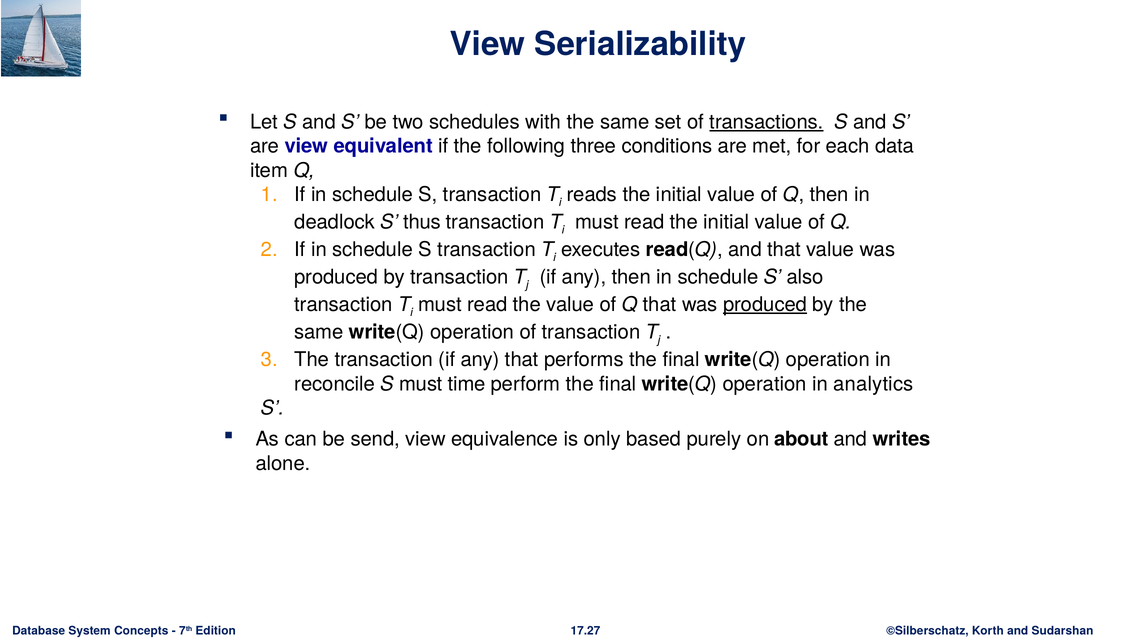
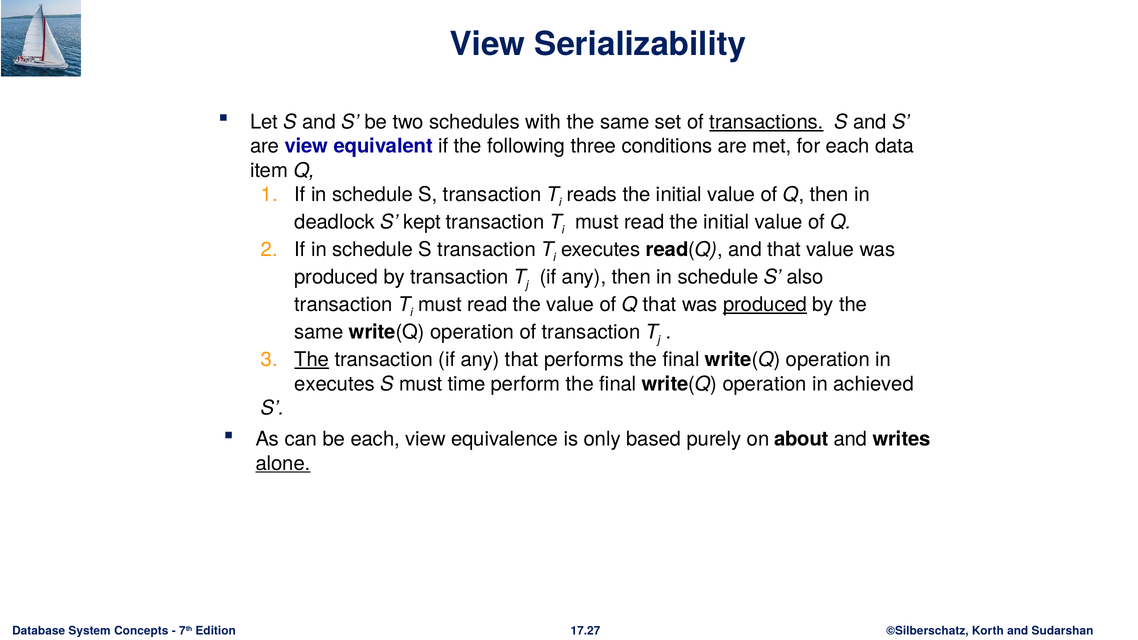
thus: thus -> kept (422, 222)
The underline: none -> present (312, 360)
reconcile: reconcile -> executes (335, 384)
analytics: analytics -> achieved (874, 384)
be send: send -> each (375, 439)
alone underline: none -> present (283, 464)
